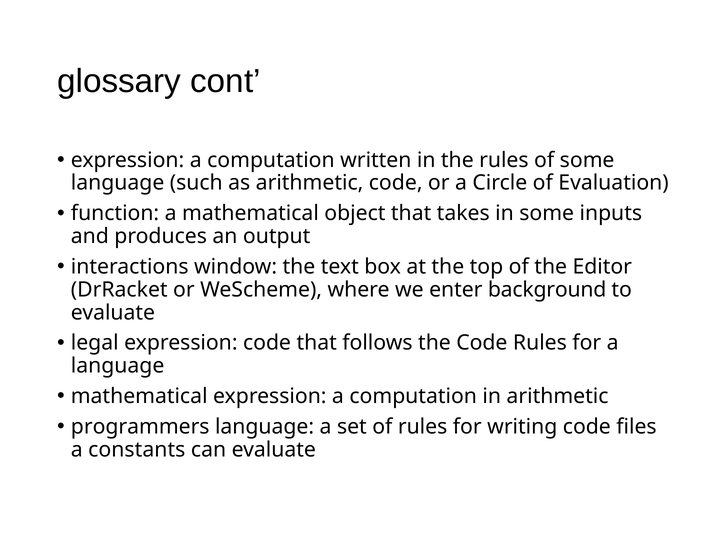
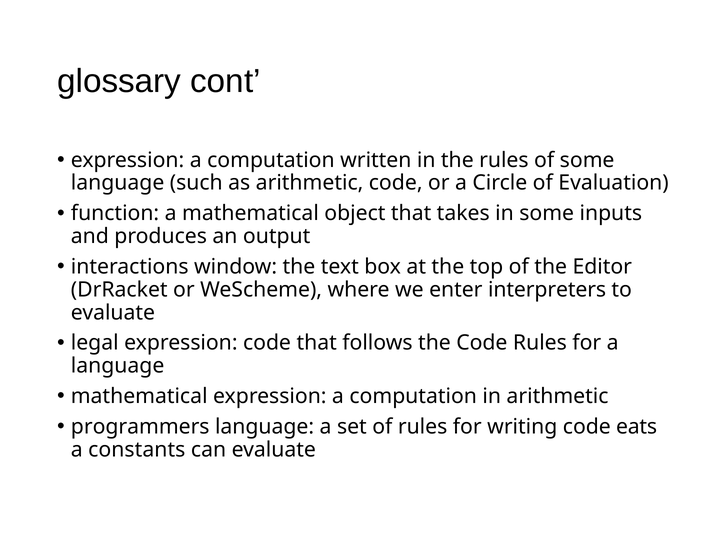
background: background -> interpreters (547, 290)
files: files -> eats (637, 427)
